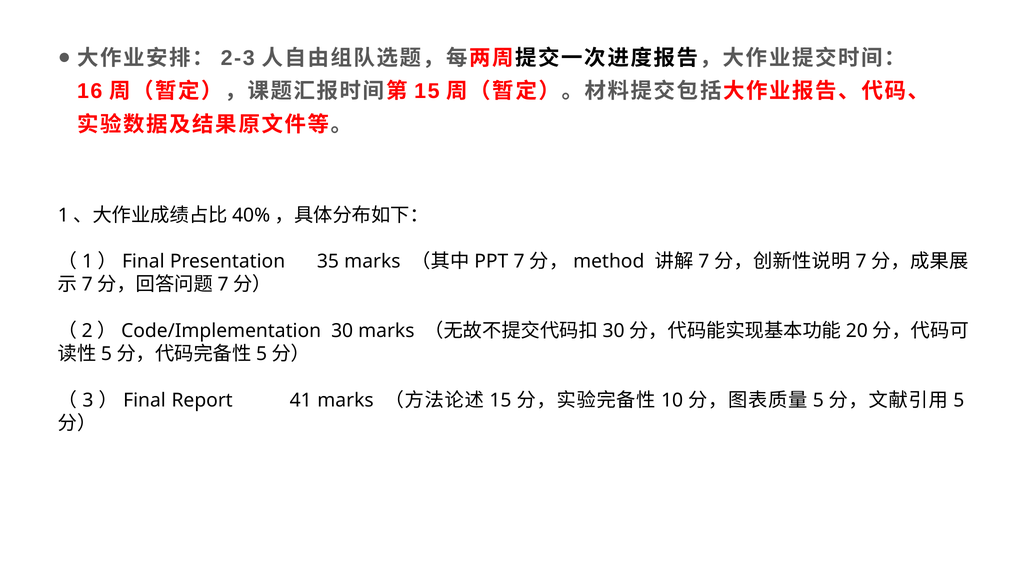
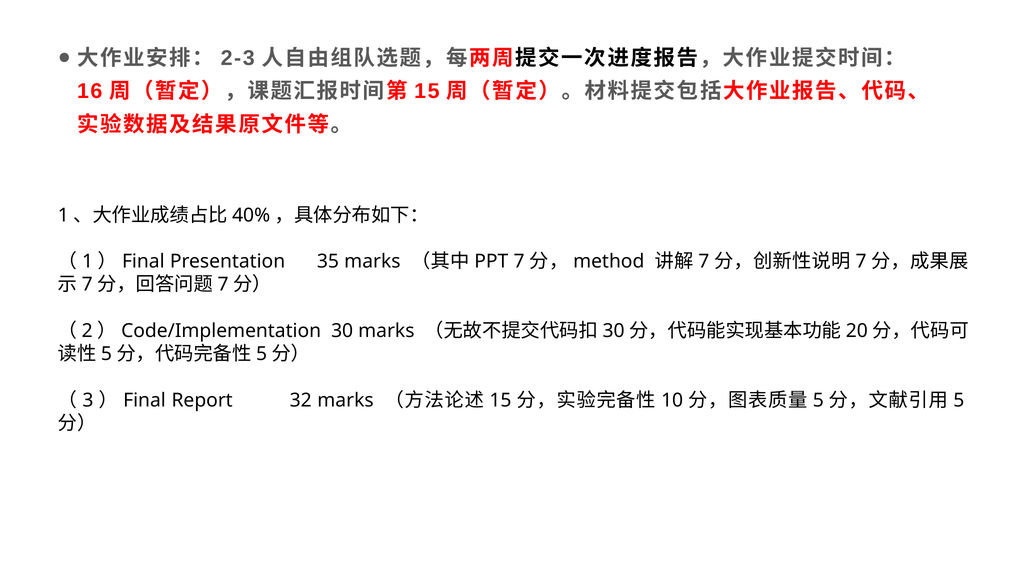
41: 41 -> 32 (301, 400)
